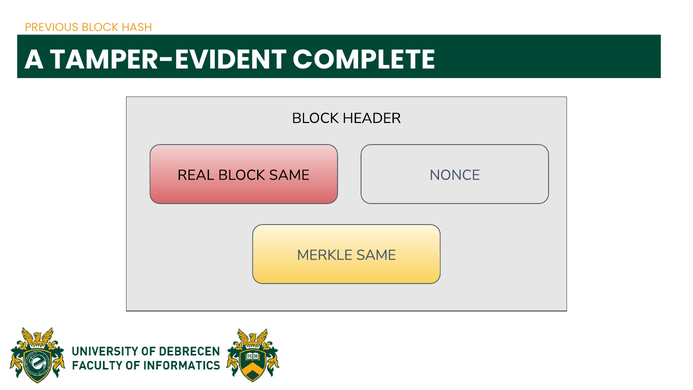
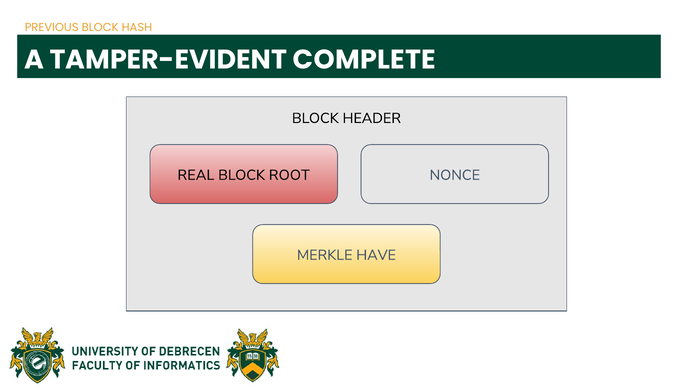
BLOCK SAME: SAME -> ROOT (289, 175)
MERKLE SAME: SAME -> HAVE (376, 255)
